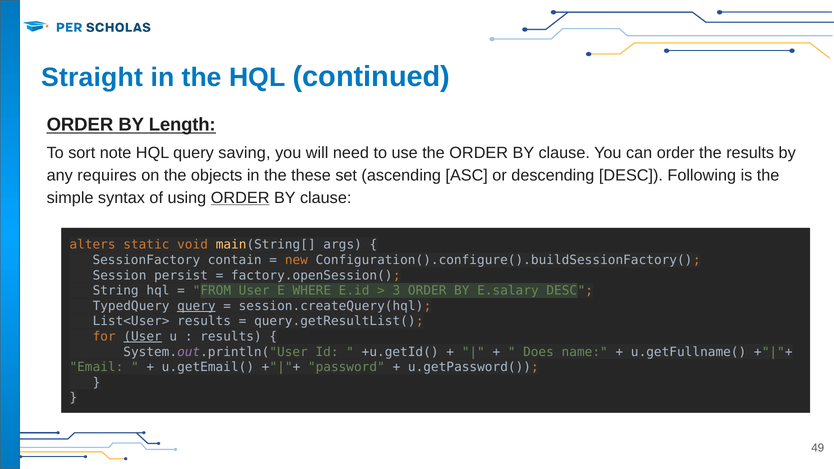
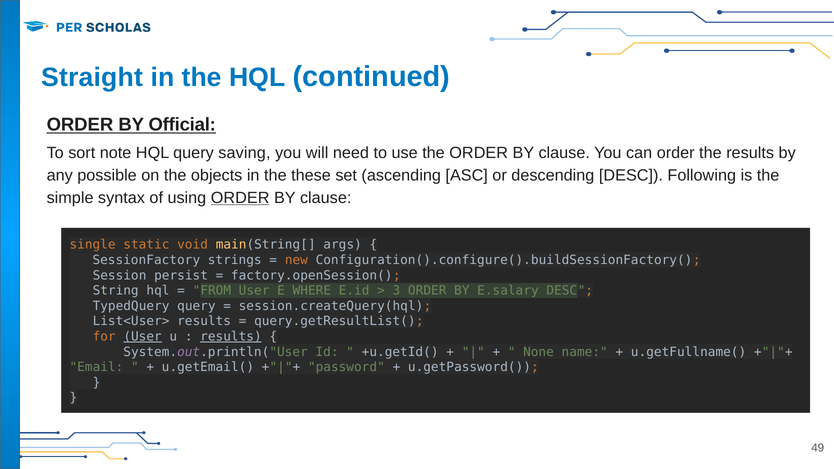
Length: Length -> Official (182, 125)
requires: requires -> possible (107, 175)
alters: alters -> single (93, 245)
contain: contain -> strings (235, 260)
query underline: present -> none (196, 306)
results underline: none -> present (231, 337)
Does: Does -> None (538, 352)
